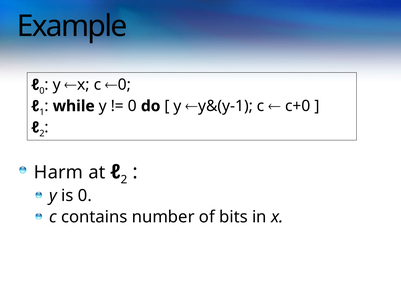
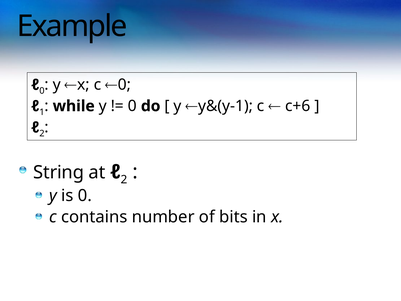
c+0: c+0 -> c+6 (298, 106)
Harm: Harm -> String (59, 172)
